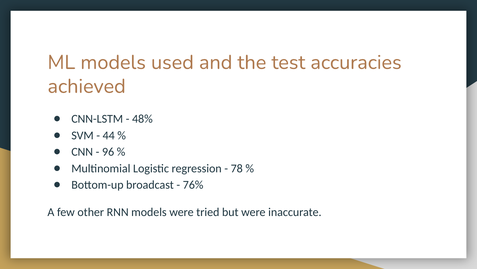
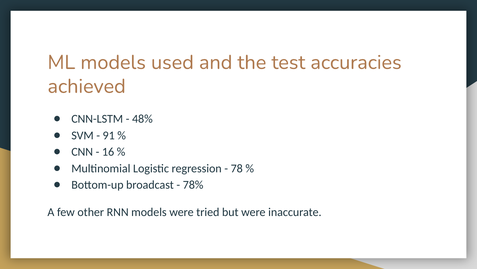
44: 44 -> 91 (109, 135)
96: 96 -> 16 (108, 152)
76%: 76% -> 78% (193, 185)
